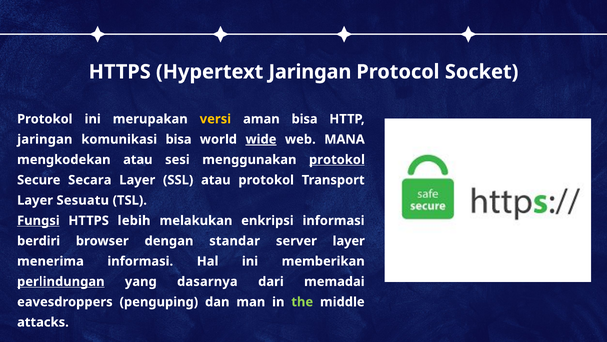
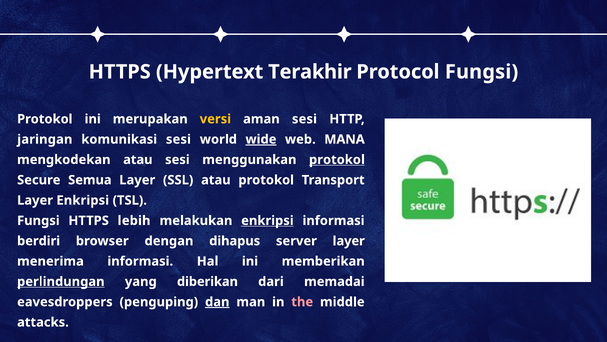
Hypertext Jaringan: Jaringan -> Terakhir (310, 72)
Protocol Socket: Socket -> Fungsi (482, 72)
aman bisa: bisa -> sesi (304, 119)
komunikasi bisa: bisa -> sesi (178, 139)
Secara: Secara -> Semua (90, 180)
Layer Sesuatu: Sesuatu -> Enkripsi (83, 200)
Fungsi underline: present -> none (38, 220)
enkripsi underline: none -> present (267, 220)
standar: standar -> dihapus (235, 241)
dasarnya: dasarnya -> diberikan (207, 281)
dan underline: none -> present (217, 301)
the colour: light green -> pink (302, 301)
